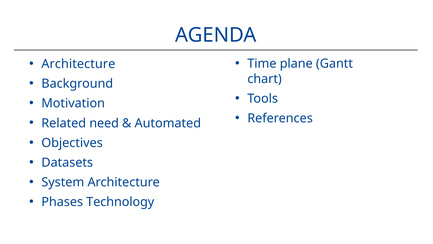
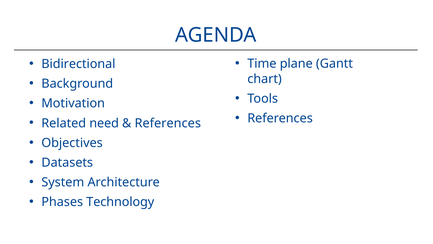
Architecture: Architecture -> Bidirectional (78, 64)
Automated: Automated -> References (168, 123)
